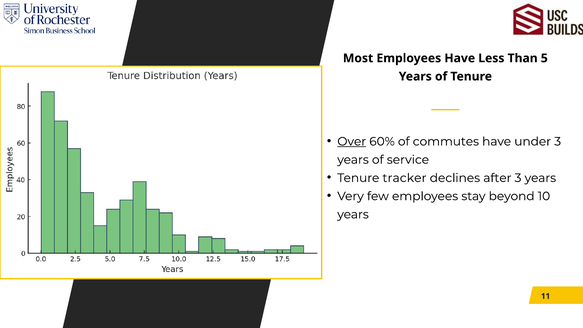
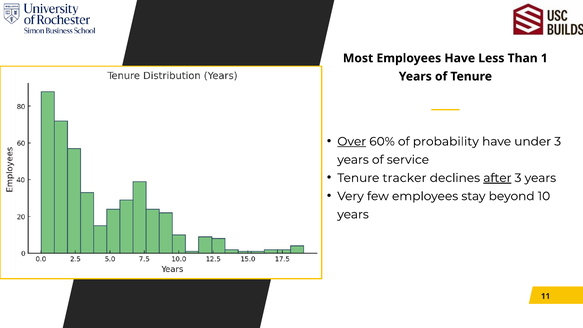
5: 5 -> 1 (544, 58)
commutes: commutes -> probability (446, 141)
after underline: none -> present (497, 178)
